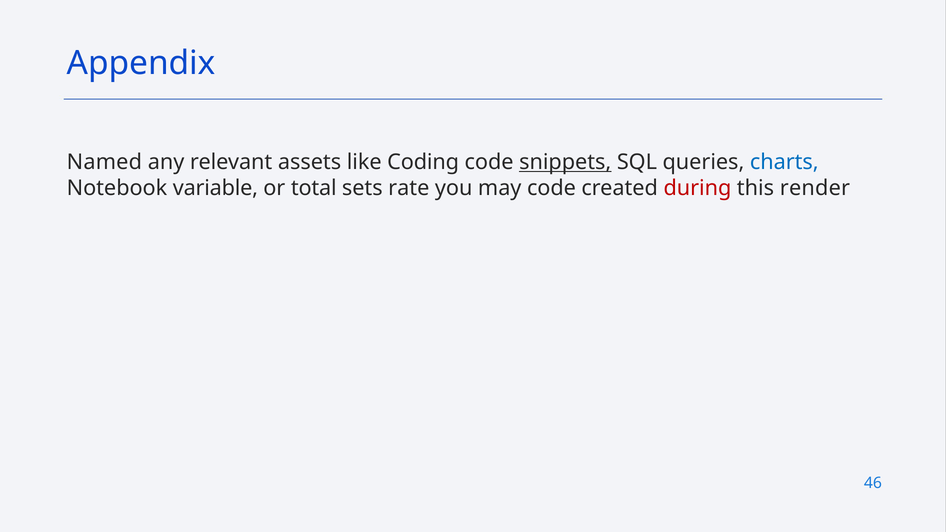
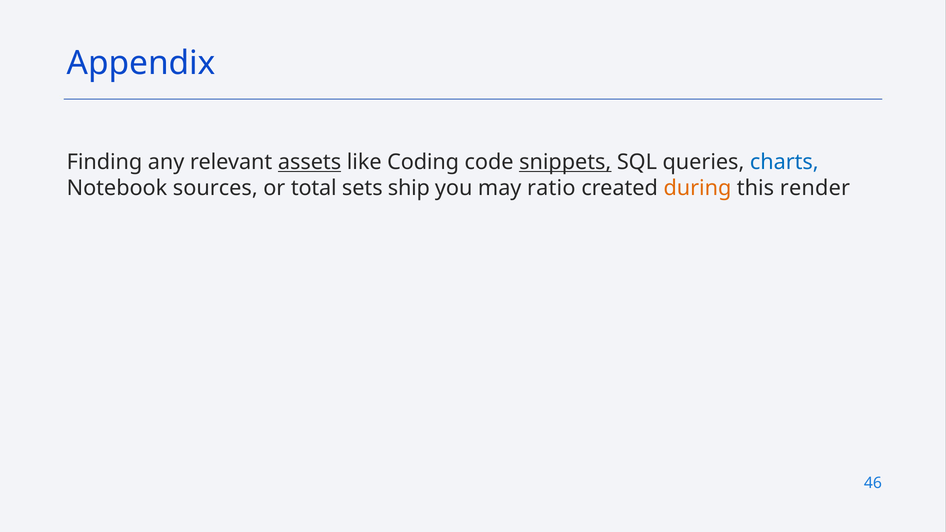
Named: Named -> Finding (104, 162)
assets underline: none -> present (310, 162)
variable: variable -> sources (215, 188)
rate: rate -> ship (409, 188)
may code: code -> ratio (551, 188)
during colour: red -> orange (697, 188)
